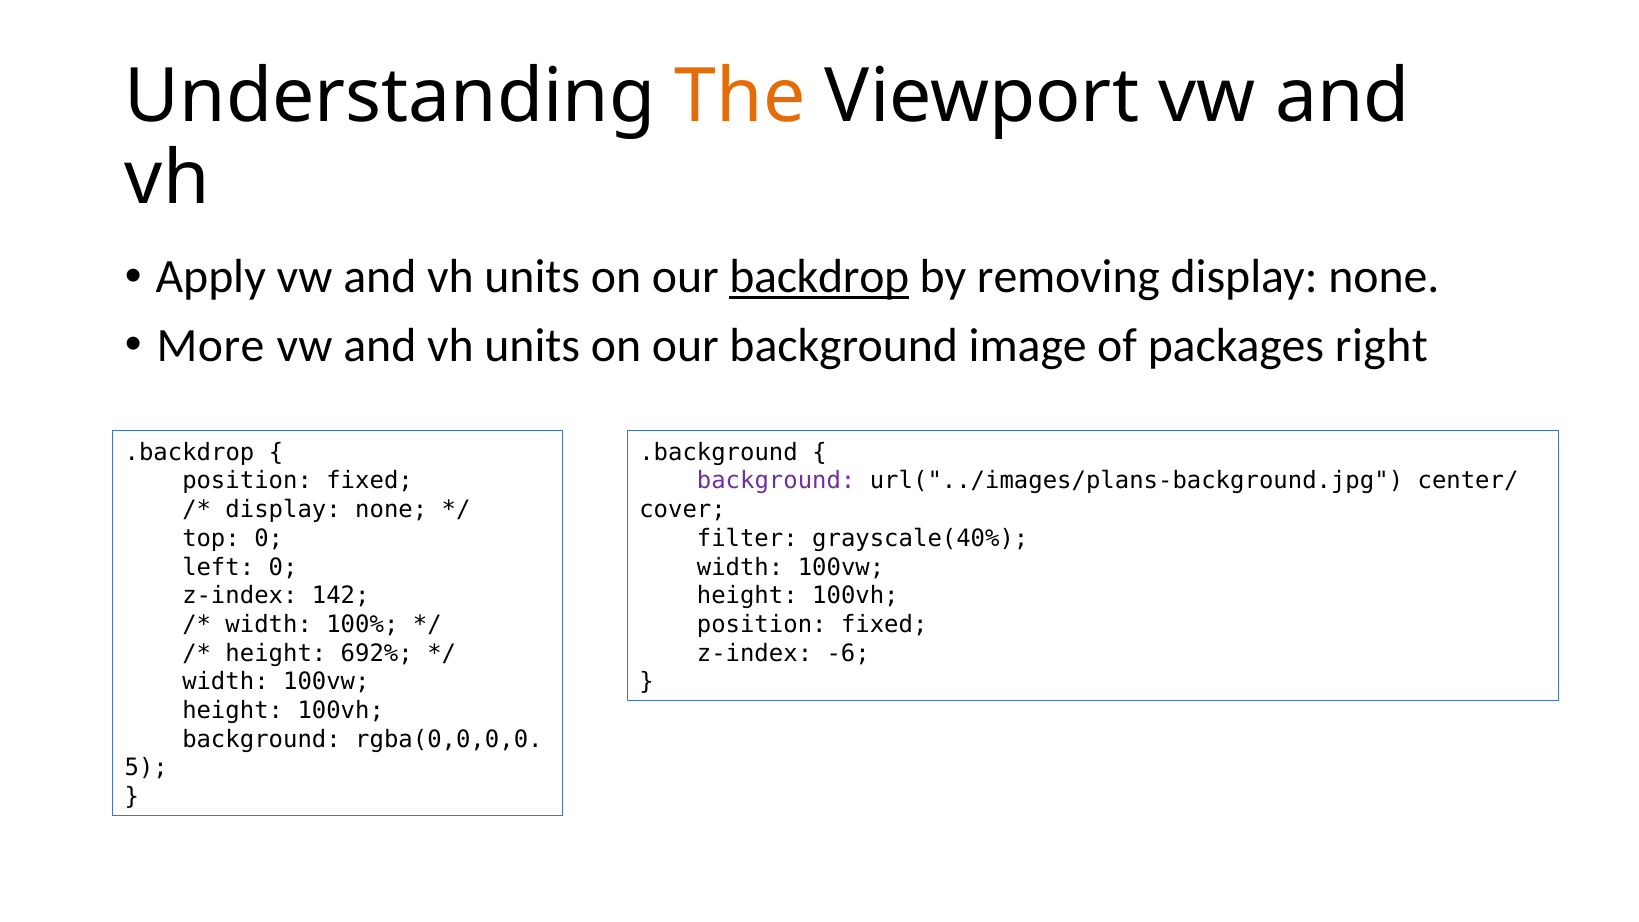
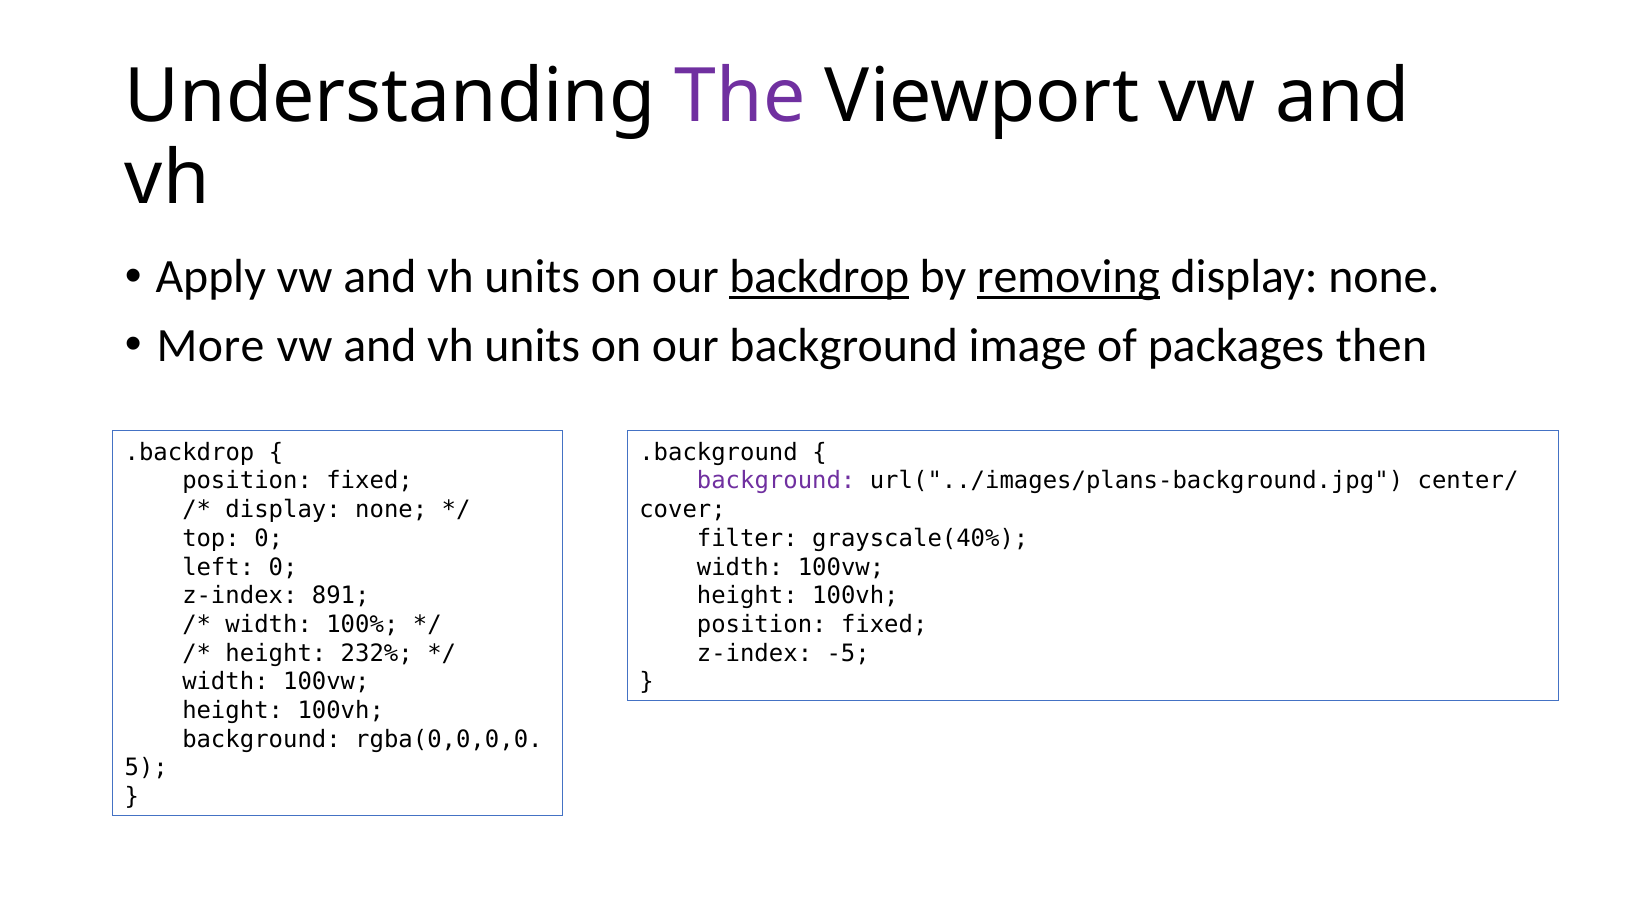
The colour: orange -> purple (740, 97)
removing underline: none -> present (1068, 277)
right: right -> then (1381, 346)
142: 142 -> 891 (341, 596)
692%: 692% -> 232% (377, 653)
-6: -6 -> -5 (848, 653)
